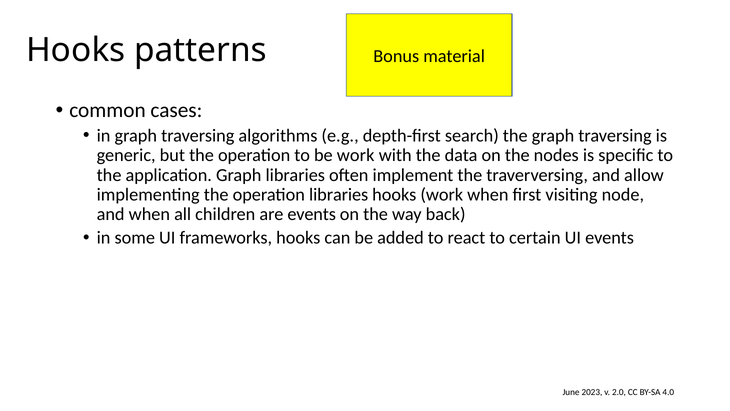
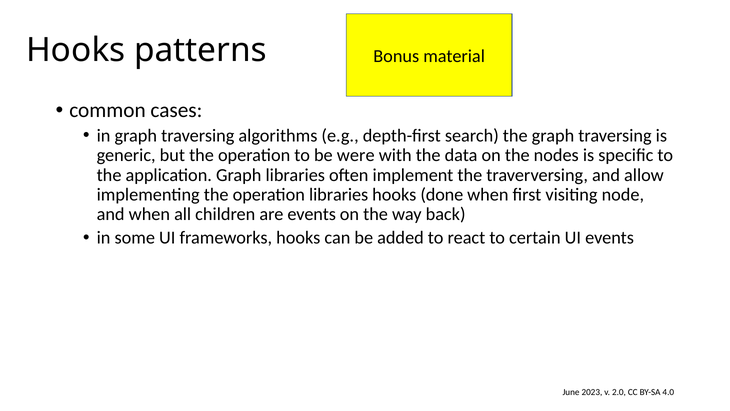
be work: work -> were (356, 155)
hooks work: work -> done (442, 195)
